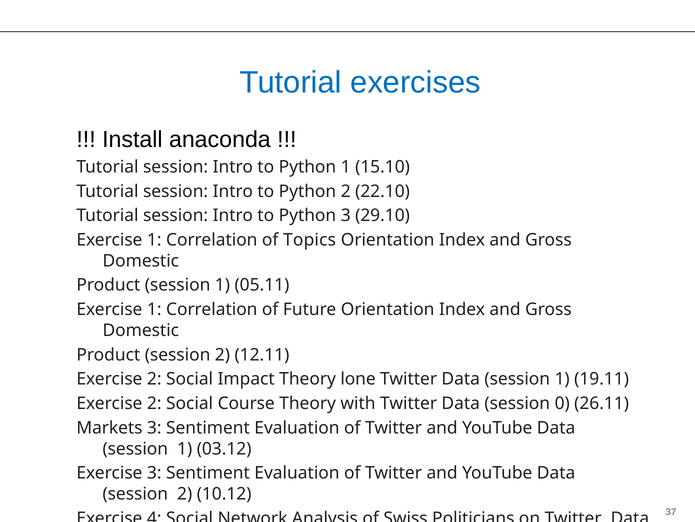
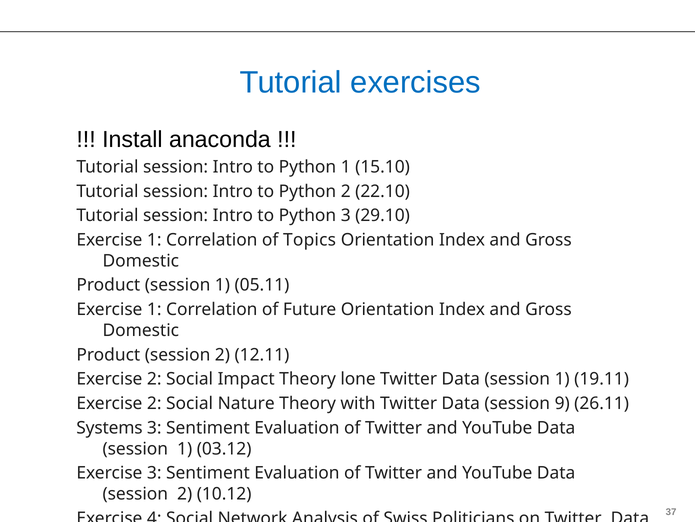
Course: Course -> Nature (246, 403)
0: 0 -> 9 (562, 403)
Markets: Markets -> Systems (110, 427)
